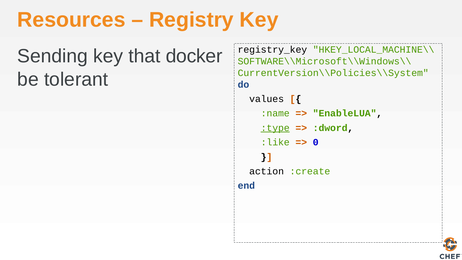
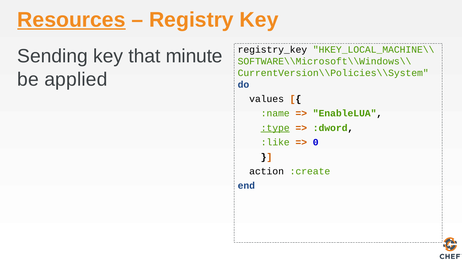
Resources underline: none -> present (71, 20)
docker: docker -> minute (194, 56)
tolerant: tolerant -> applied (76, 79)
